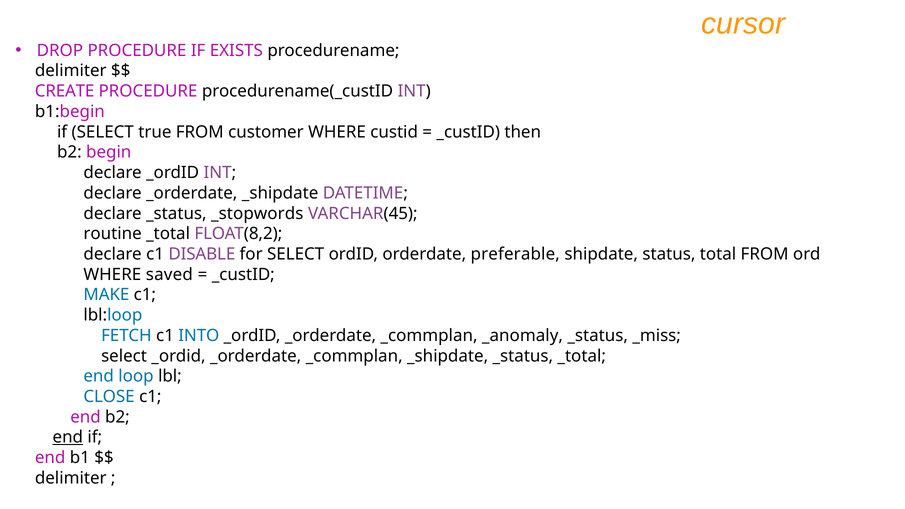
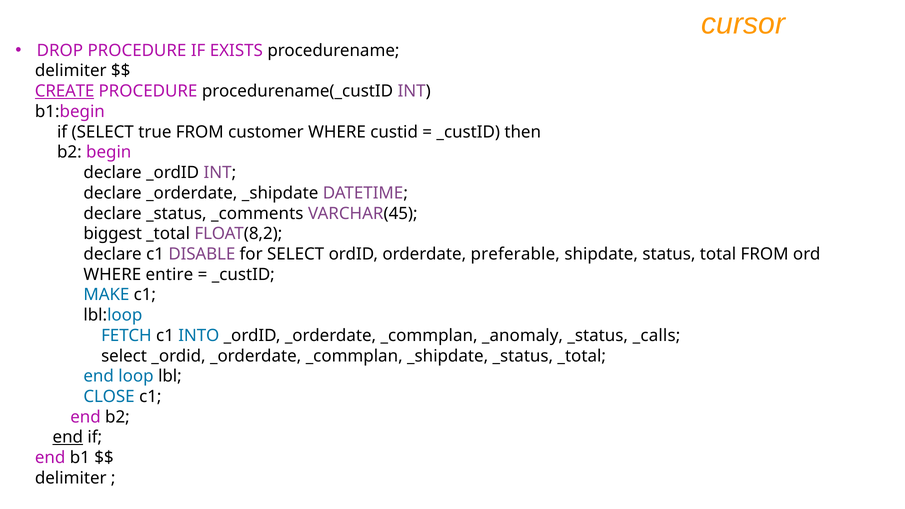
CREATE underline: none -> present (65, 91)
_stopwords: _stopwords -> _comments (257, 213)
routine: routine -> biggest (113, 234)
saved: saved -> entire (169, 275)
_miss: _miss -> _calls (657, 336)
